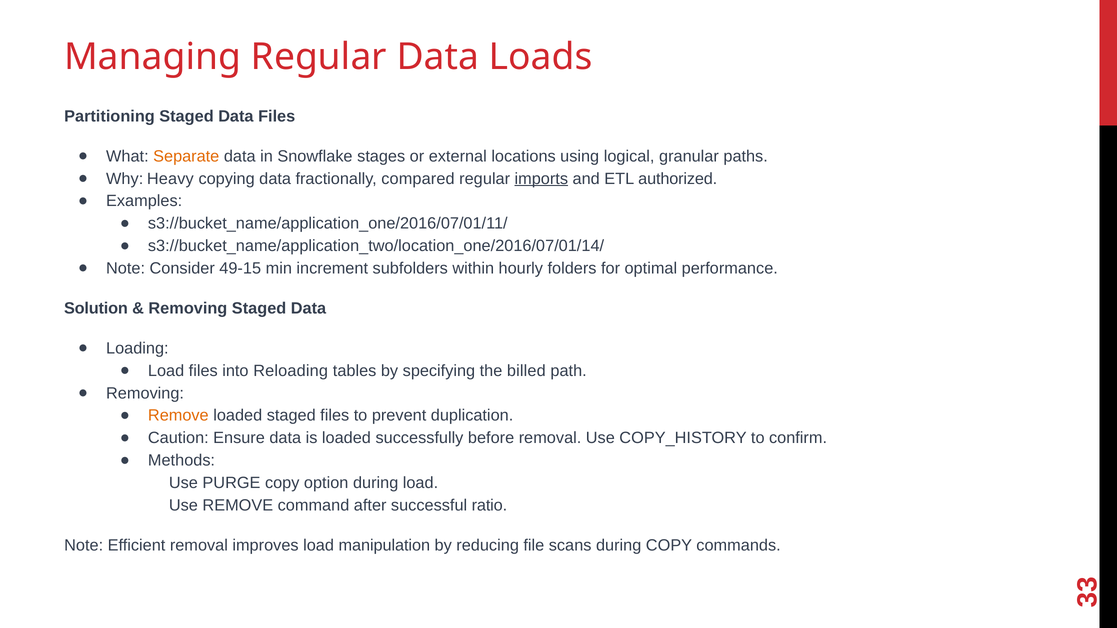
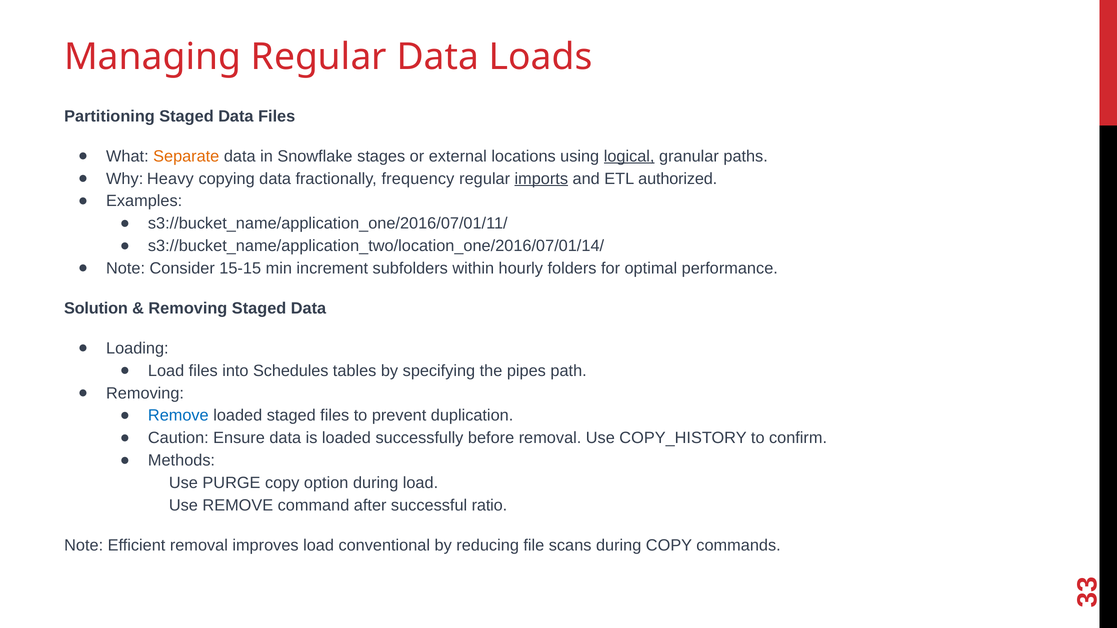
logical underline: none -> present (629, 156)
compared: compared -> frequency (418, 179)
49-15: 49-15 -> 15-15 (240, 269)
Reloading: Reloading -> Schedules (291, 371)
billed: billed -> pipes (526, 371)
Remove colour: orange -> blue (178, 416)
manipulation: manipulation -> conventional (384, 546)
